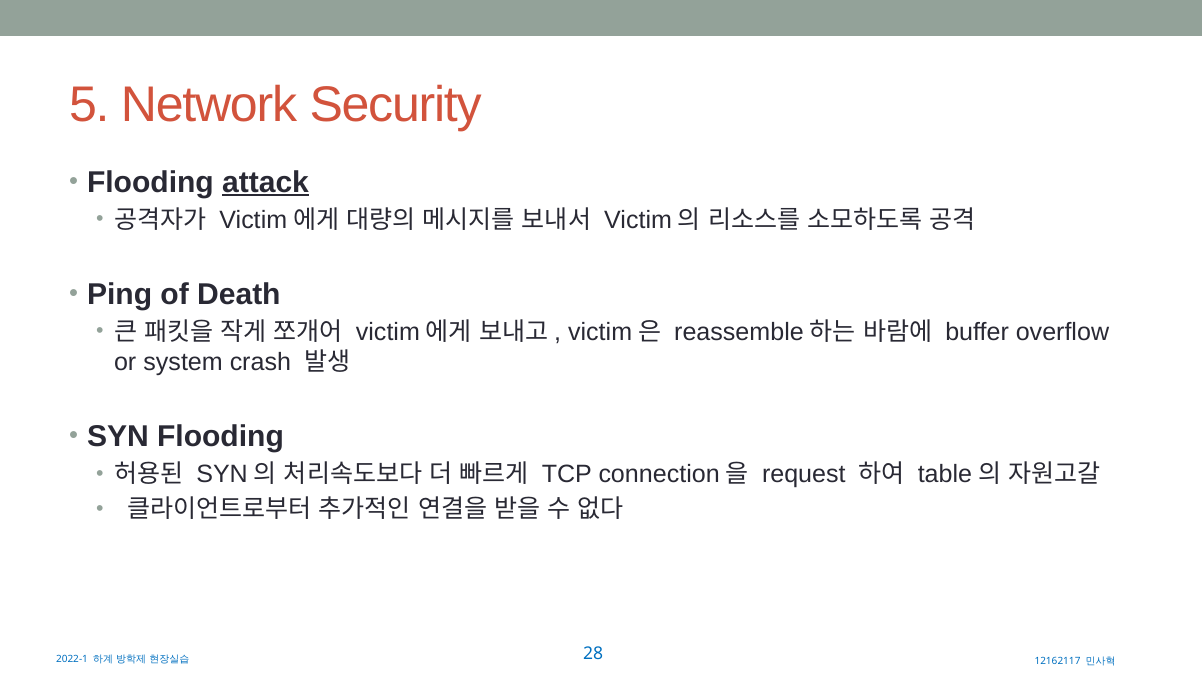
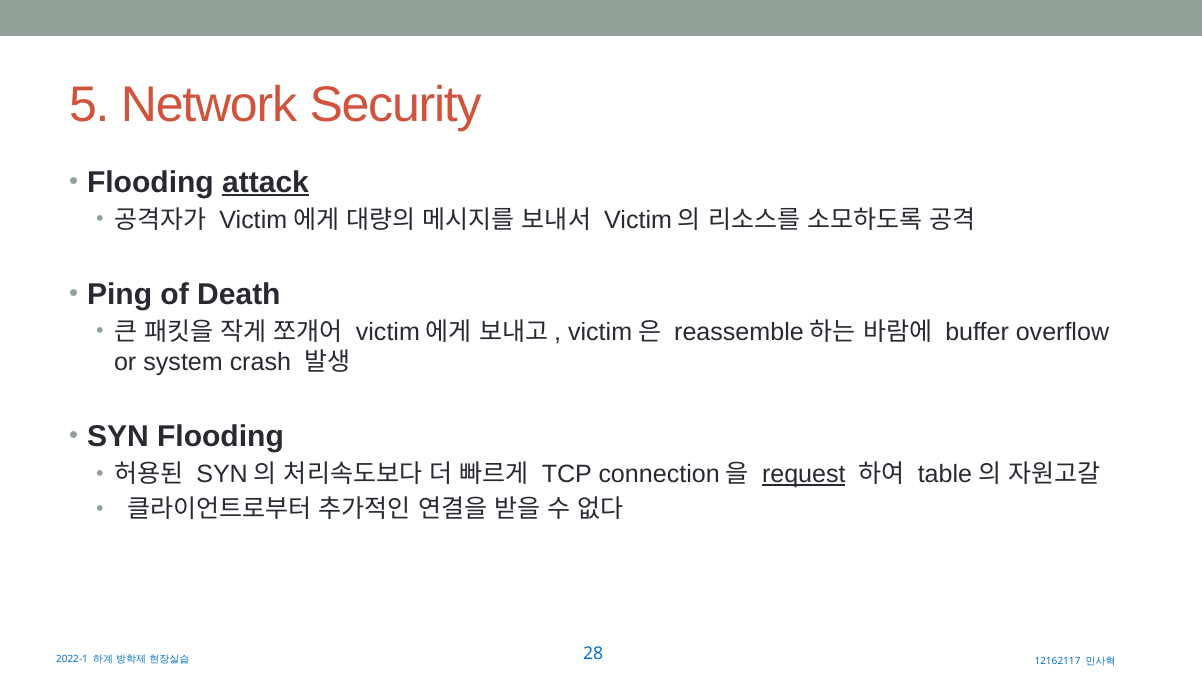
request underline: none -> present (804, 475)
